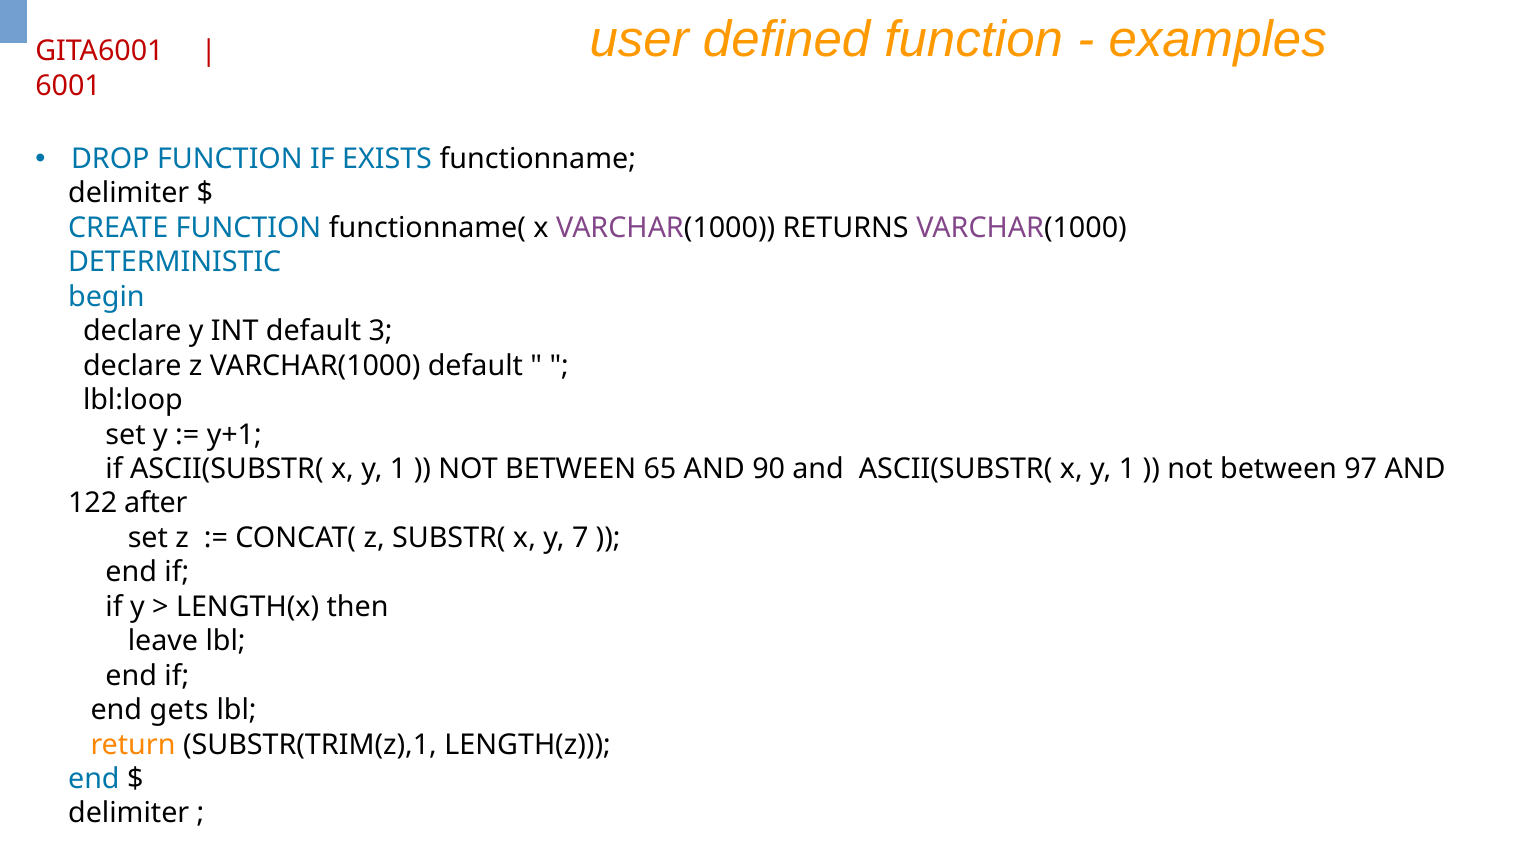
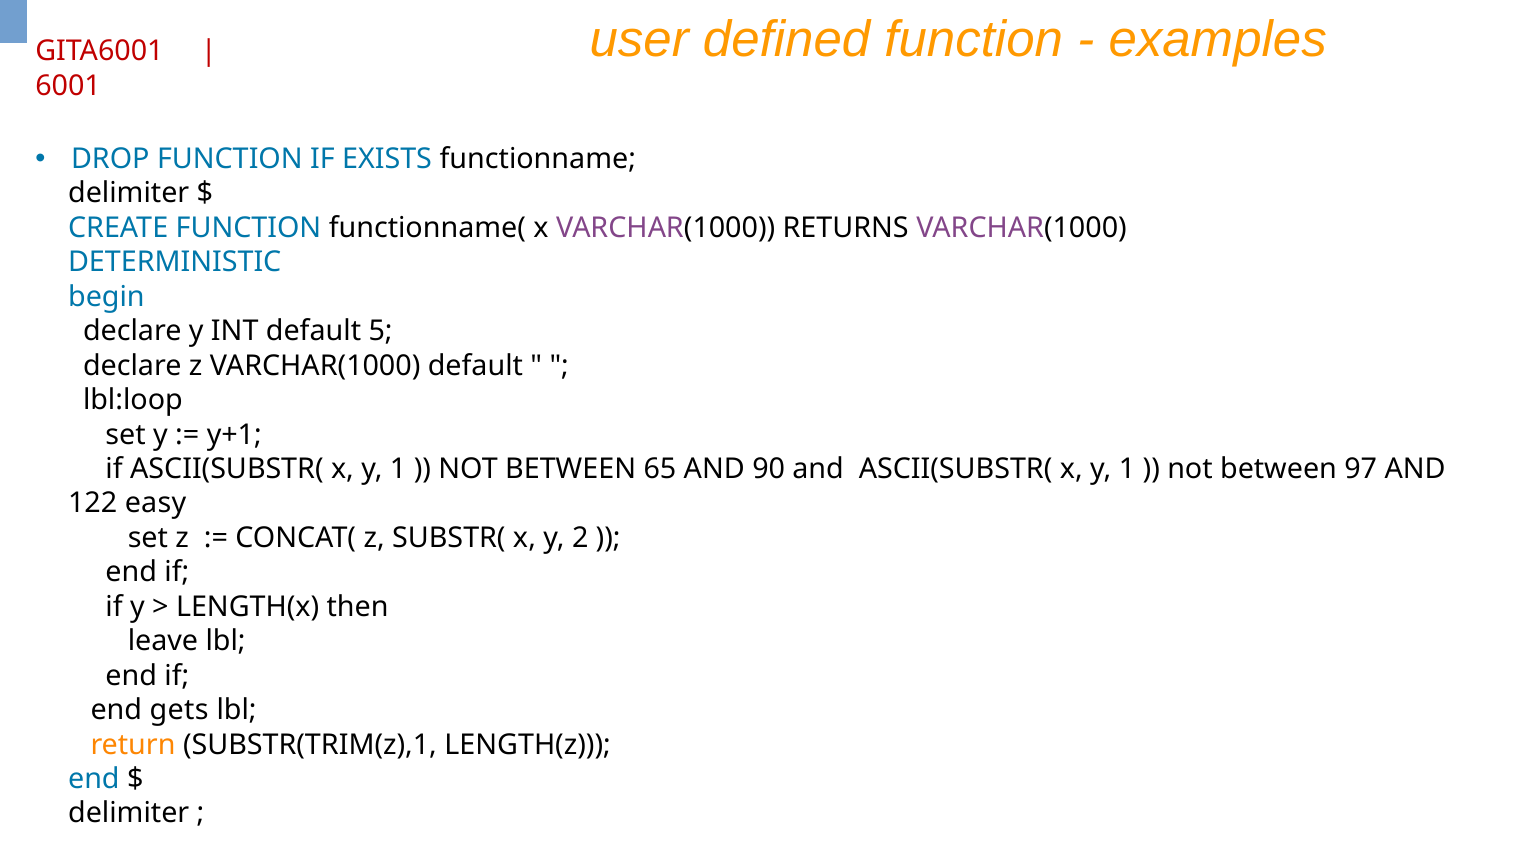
3: 3 -> 5 (381, 331)
after: after -> easy (156, 503)
7: 7 -> 2 (580, 538)
